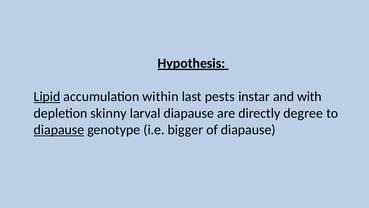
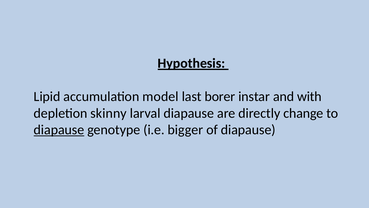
Lipid underline: present -> none (47, 96)
within: within -> model (161, 96)
pests: pests -> borer (220, 96)
degree: degree -> change (303, 113)
